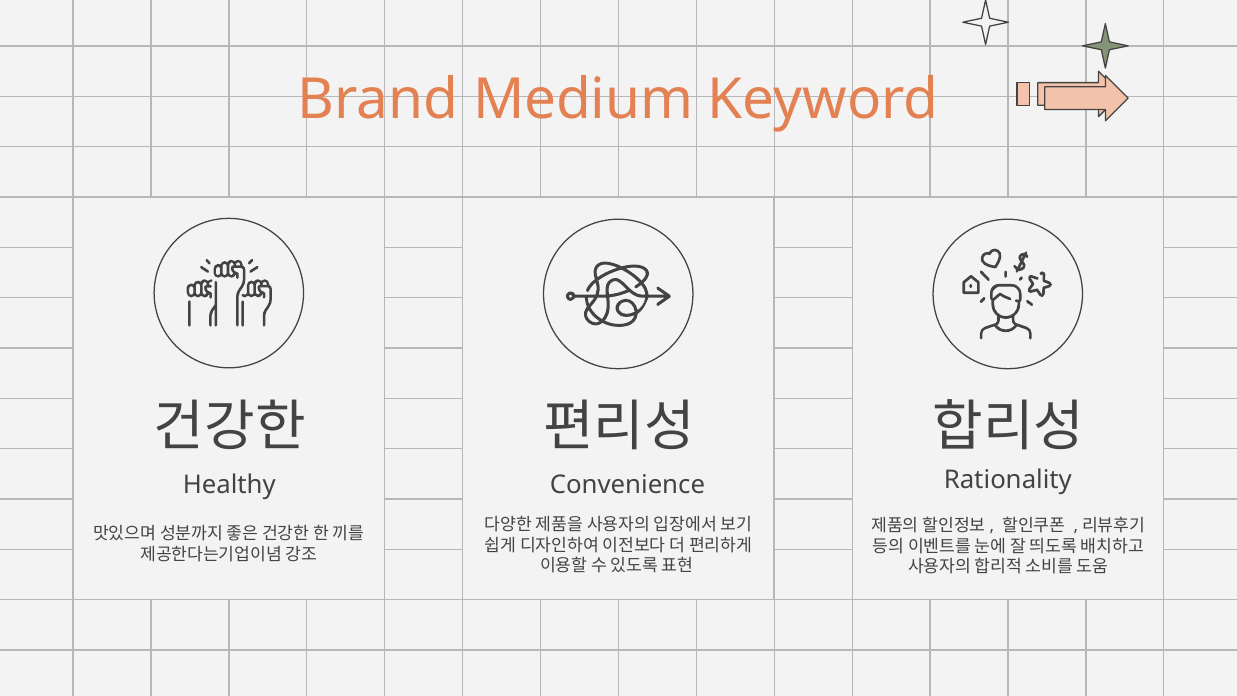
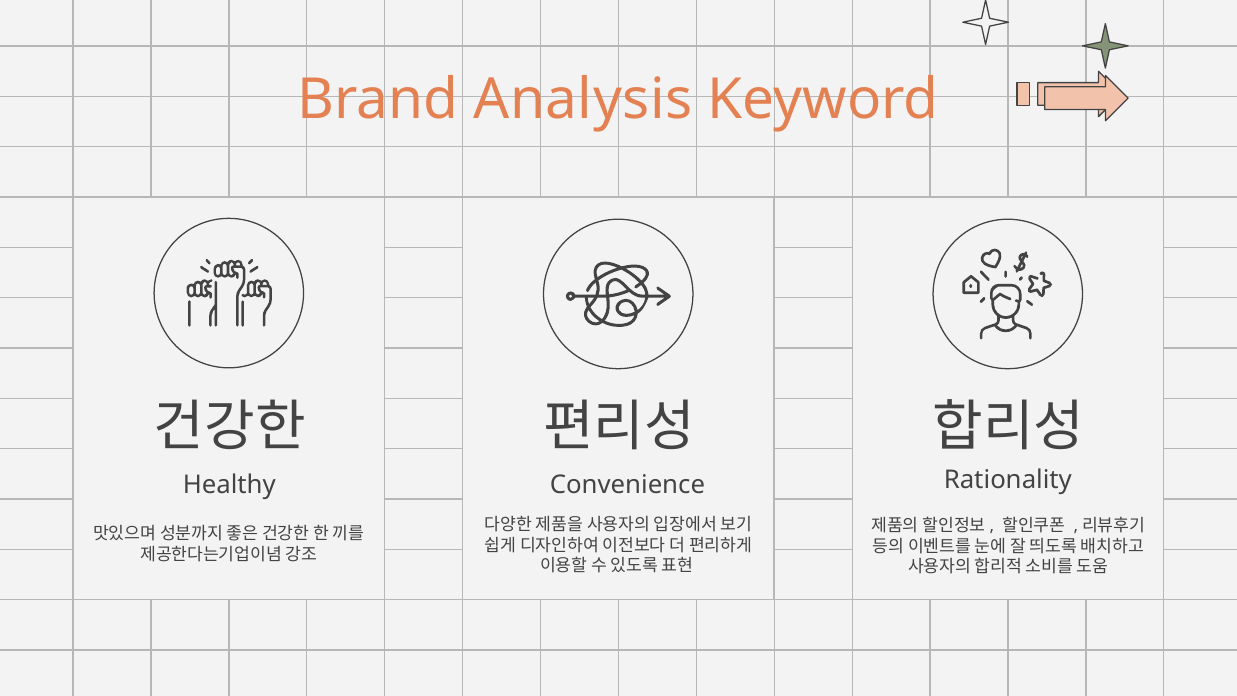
Medium: Medium -> Analysis (583, 100)
